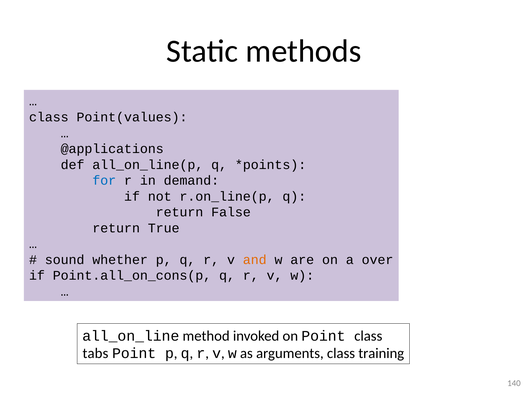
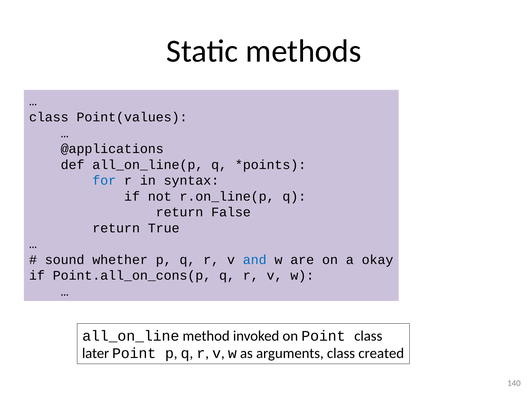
demand: demand -> syntax (191, 181)
and colour: orange -> blue (255, 260)
over: over -> okay (378, 260)
tabs: tabs -> later (96, 353)
training: training -> created (381, 353)
